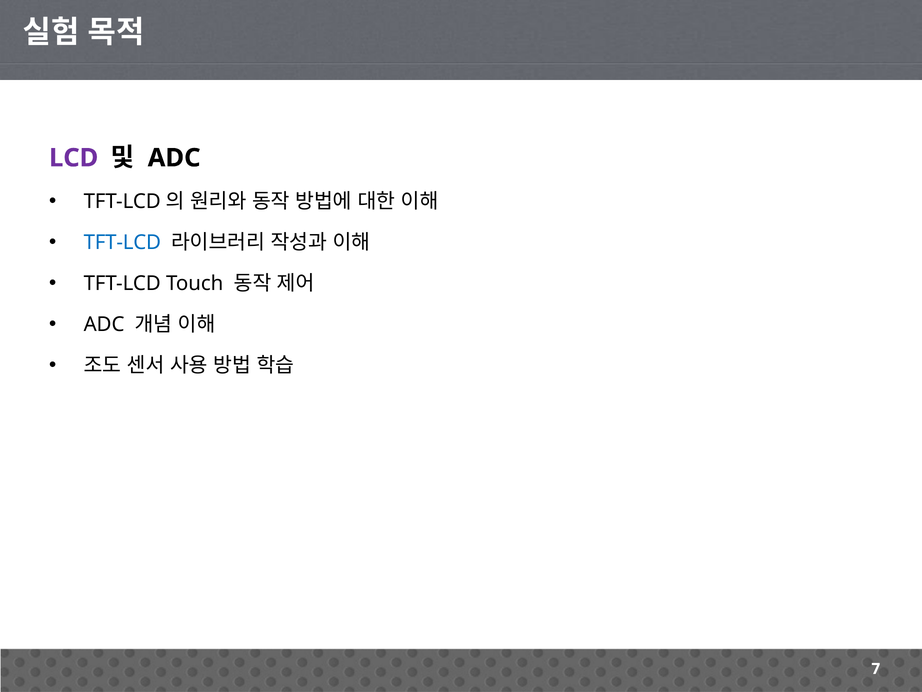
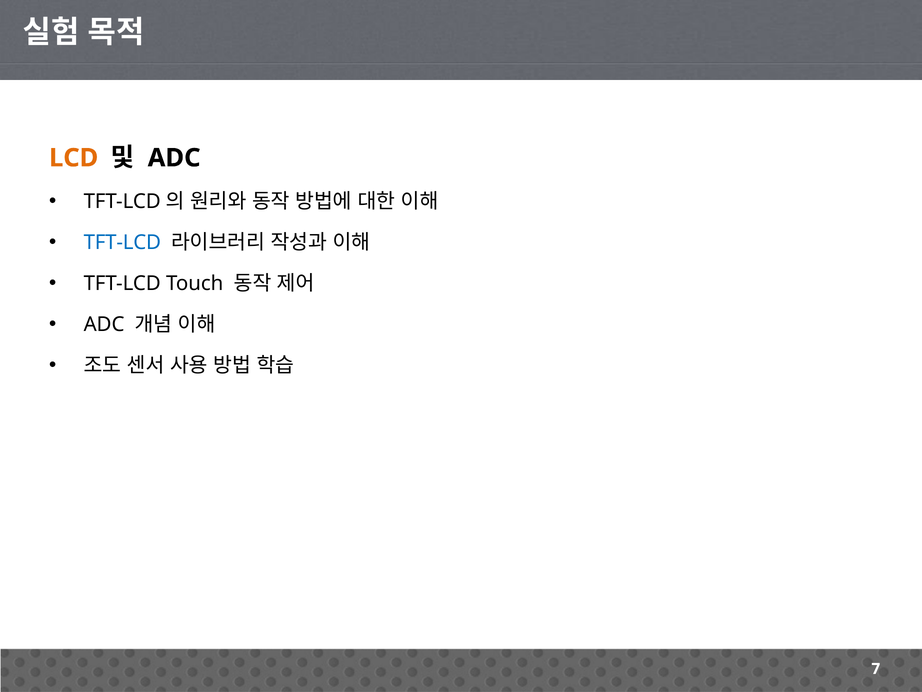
LCD colour: purple -> orange (74, 158)
